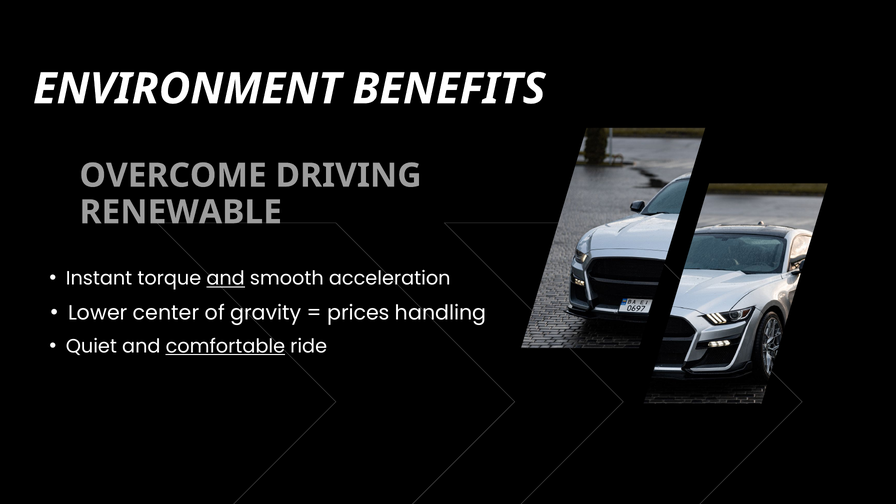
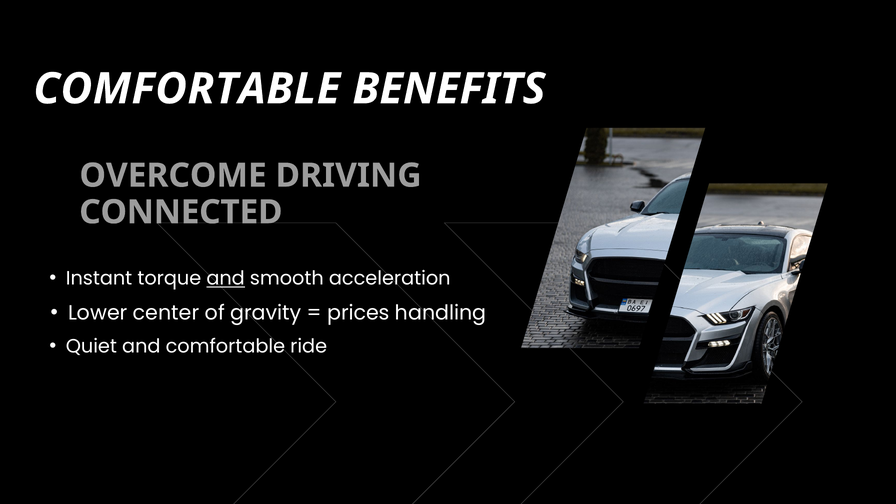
ENVIRONMENT: ENVIRONMENT -> COMFORTABLE (187, 89)
RENEWABLE: RENEWABLE -> CONNECTED (181, 212)
comfortable underline: present -> none (225, 346)
